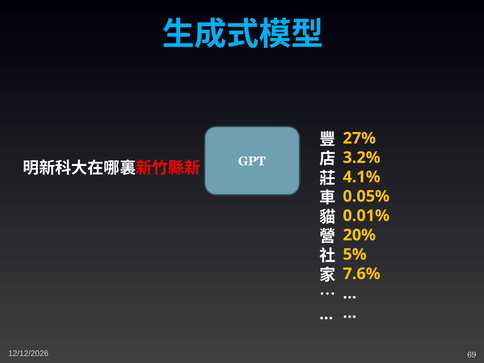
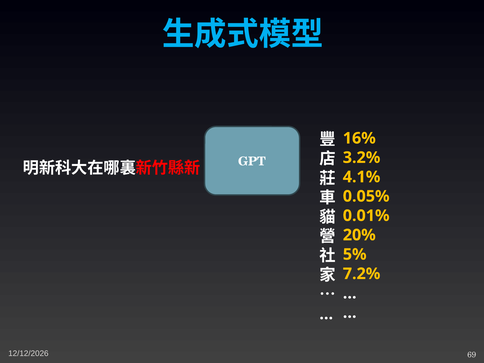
27%: 27% -> 16% (359, 138)
7.6%: 7.6% -> 7.2% (362, 274)
